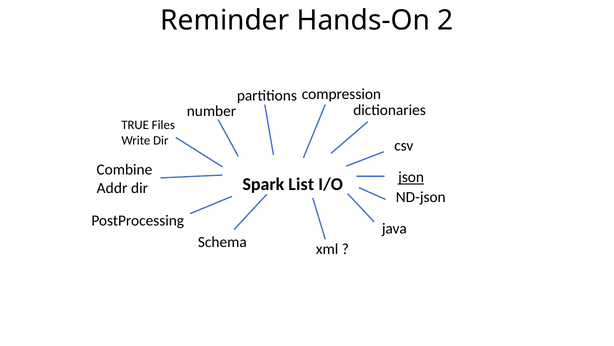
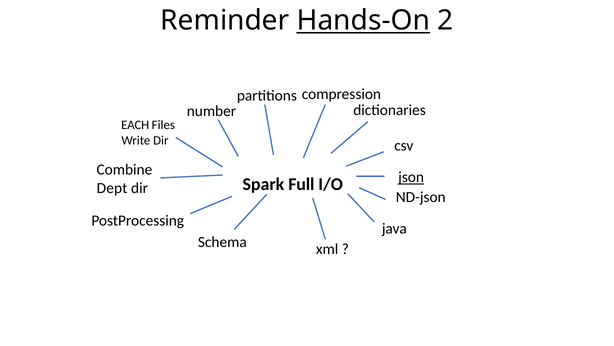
Hands-On underline: none -> present (363, 20)
TRUE: TRUE -> EACH (135, 125)
List: List -> Full (301, 184)
Addr: Addr -> Dept (112, 188)
